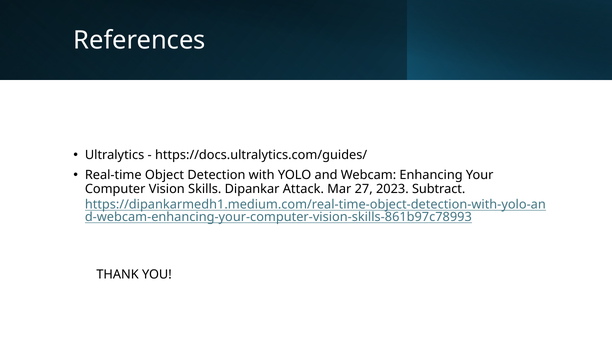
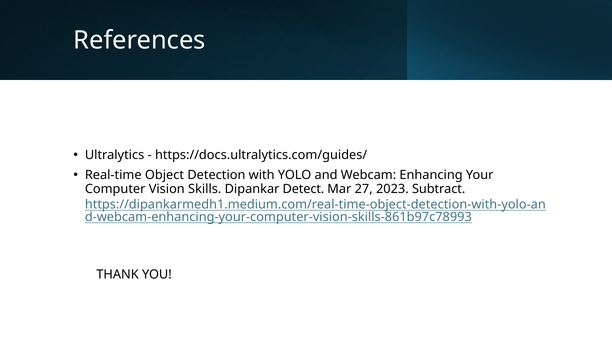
Attack: Attack -> Detect (303, 189)
